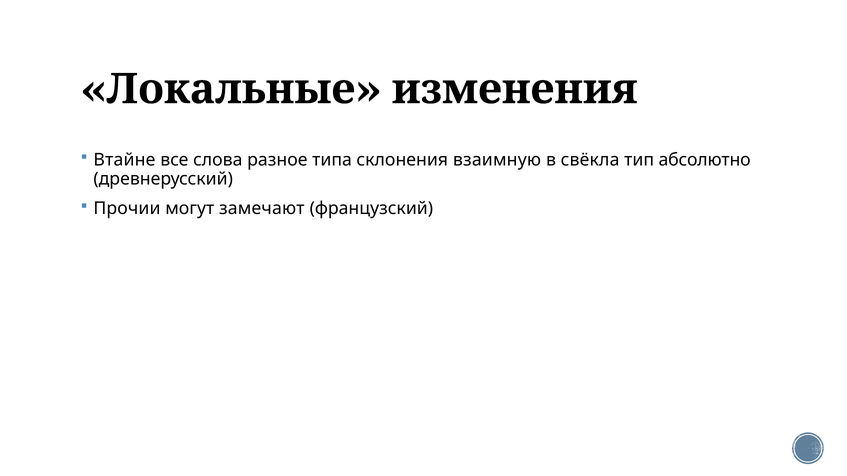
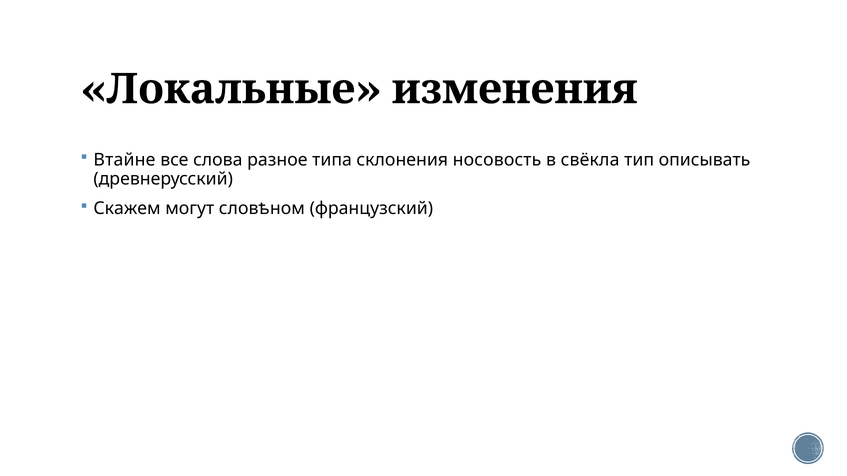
взаимную: взаимную -> носовость (497, 160)
абсолютно: абсолютно -> описывать (705, 160)
Прочии: Прочии -> Скажем (127, 209)
замечают: замечают -> словѣном (262, 209)
